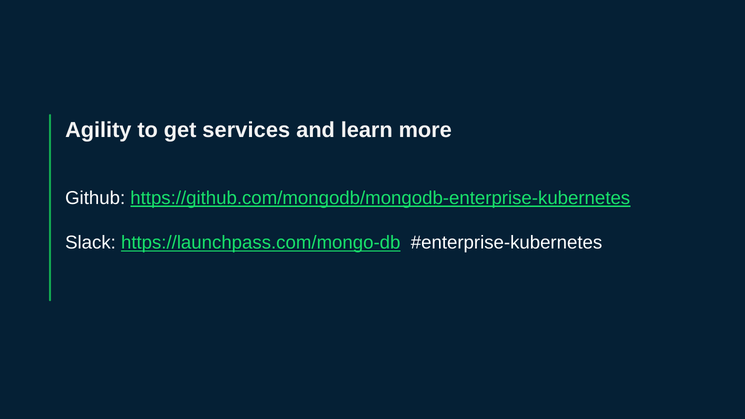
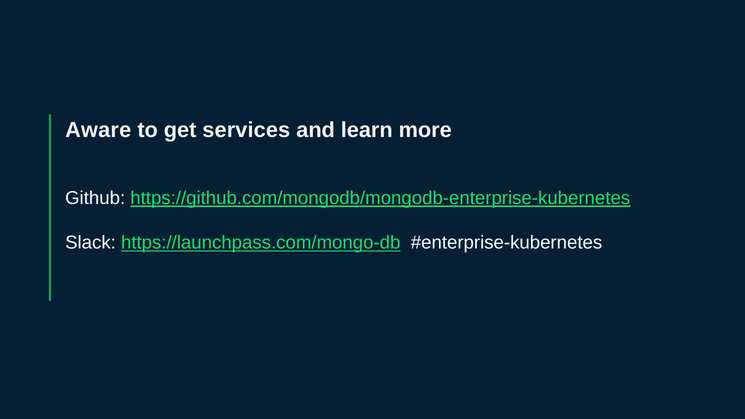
Agility: Agility -> Aware (98, 130)
